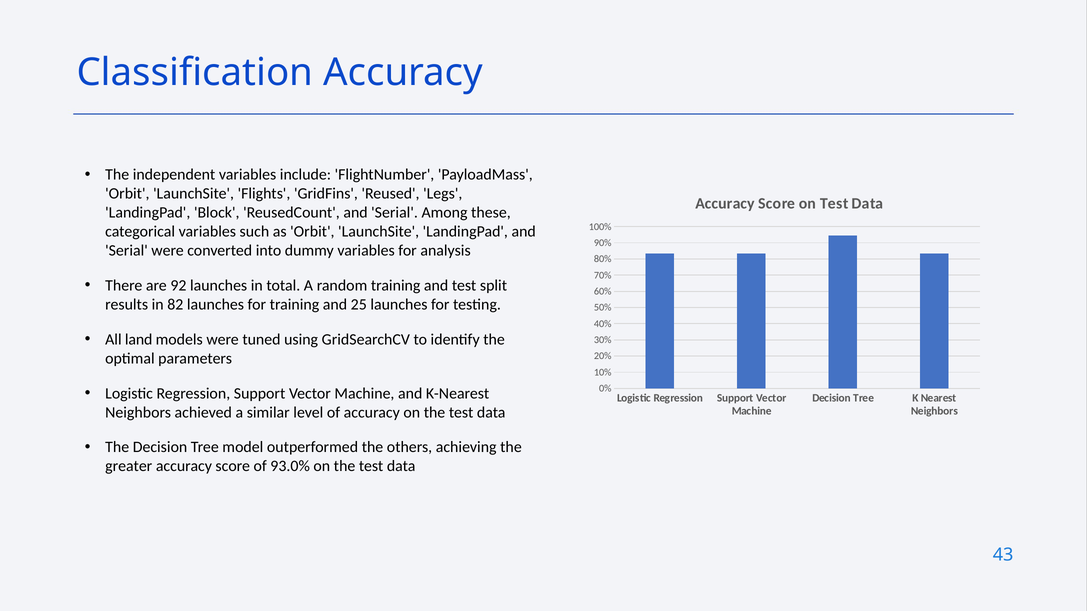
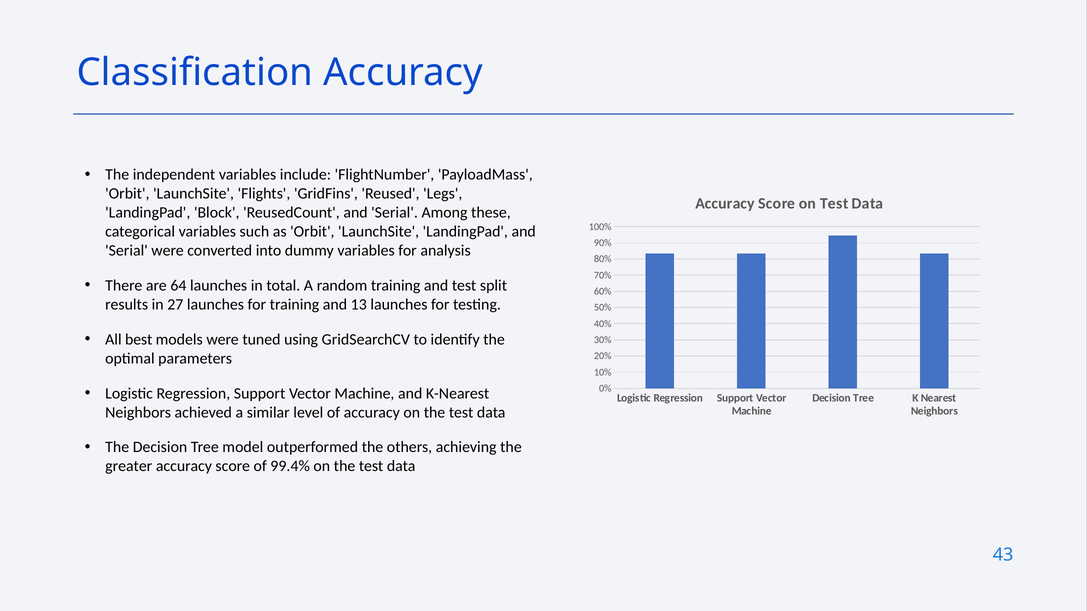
92: 92 -> 64 (178, 286)
82: 82 -> 27 (175, 305)
25: 25 -> 13 (359, 305)
land: land -> best (139, 340)
93.0%: 93.0% -> 99.4% (290, 467)
